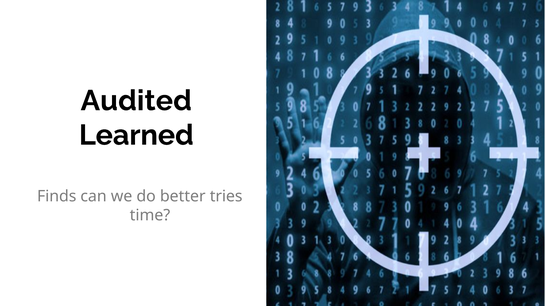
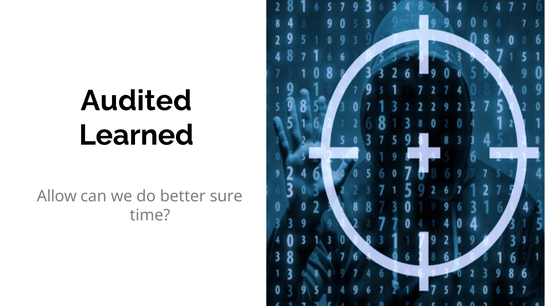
Finds: Finds -> Allow (57, 197)
tries: tries -> sure (226, 197)
